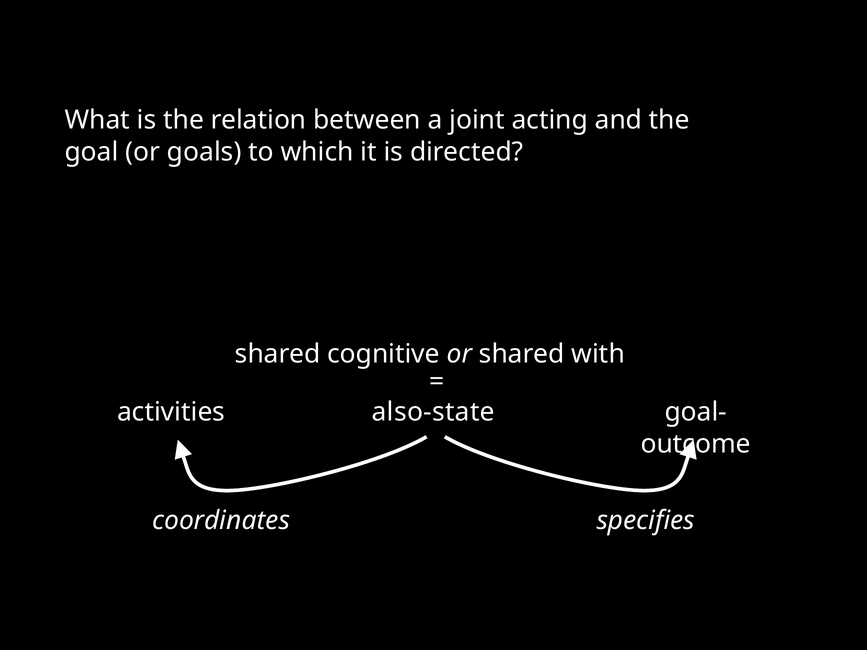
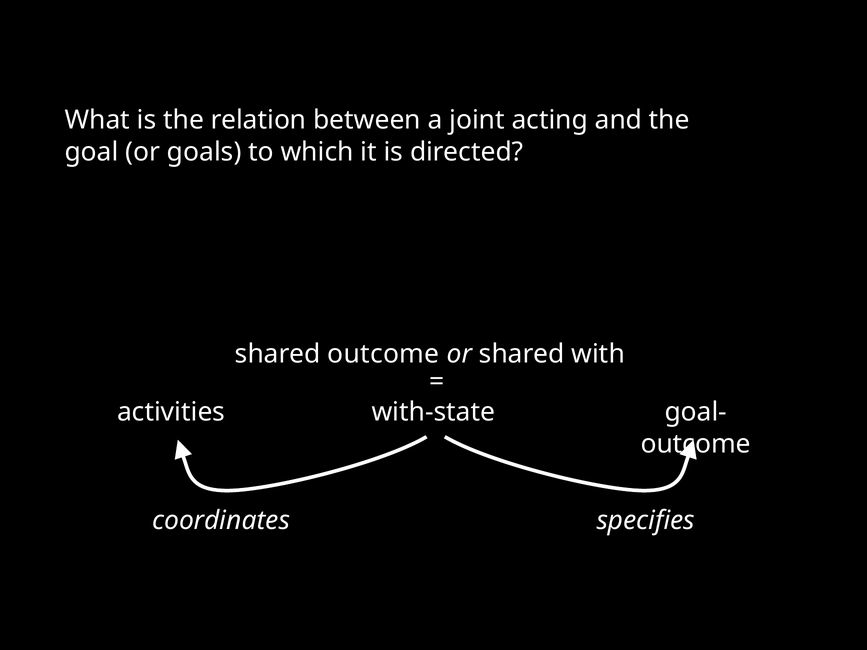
shared cognitive: cognitive -> outcome (383, 354)
also-state: also-state -> with-state (433, 412)
